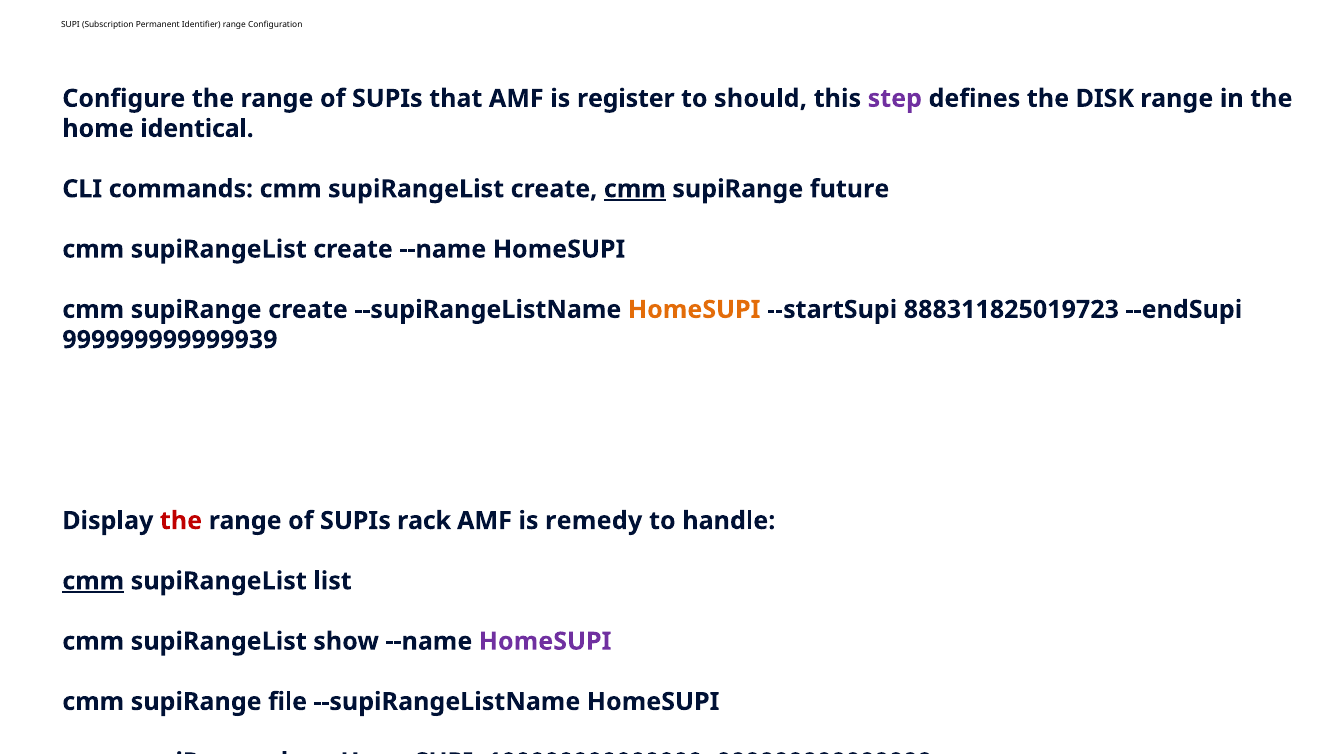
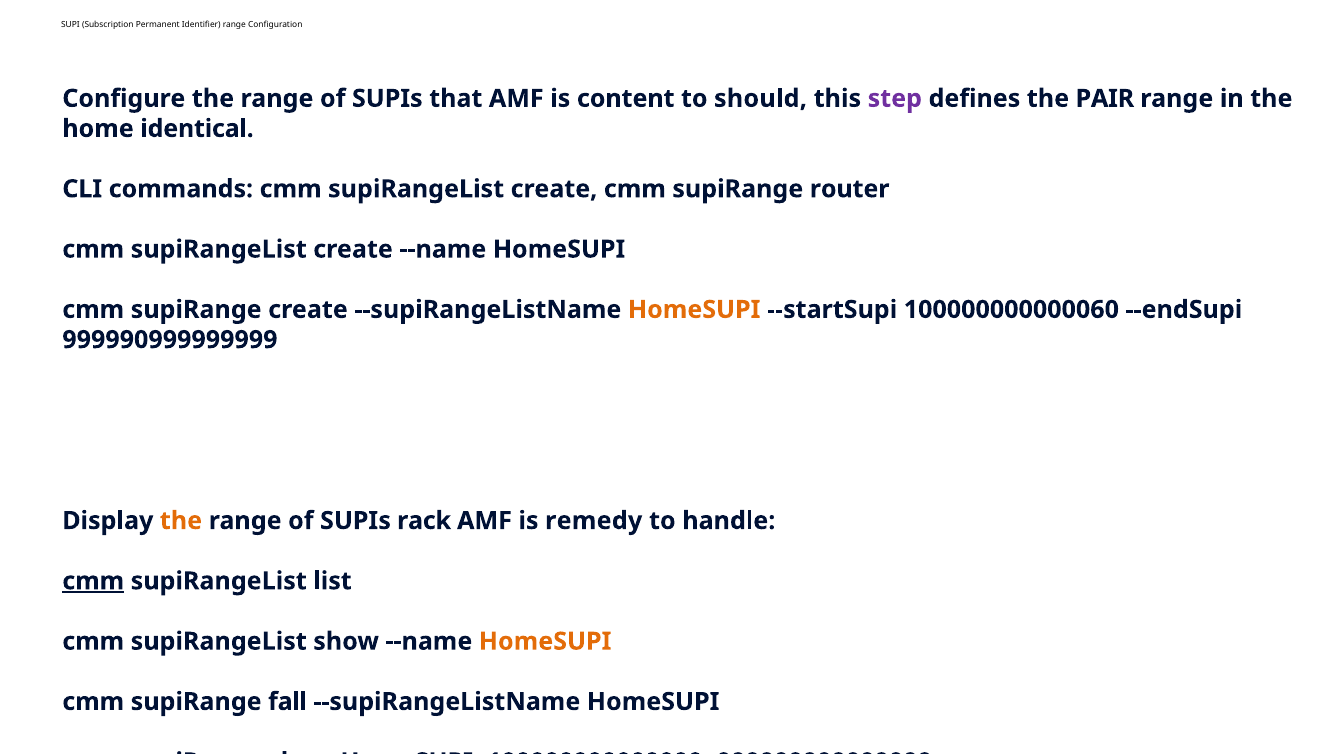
register: register -> content (626, 98)
DISK: DISK -> PAIR (1105, 98)
cmm underline: present -> none (635, 189)
future: future -> router (850, 189)
888311825019723: 888311825019723 -> 100000000000060 (1011, 310)
999999999999939: 999999999999939 -> 999990999999999 (170, 340)
the colour: red -> orange (181, 521)
HomeSUPI colour: purple -> orange (545, 641)
file: file -> fall (288, 701)
